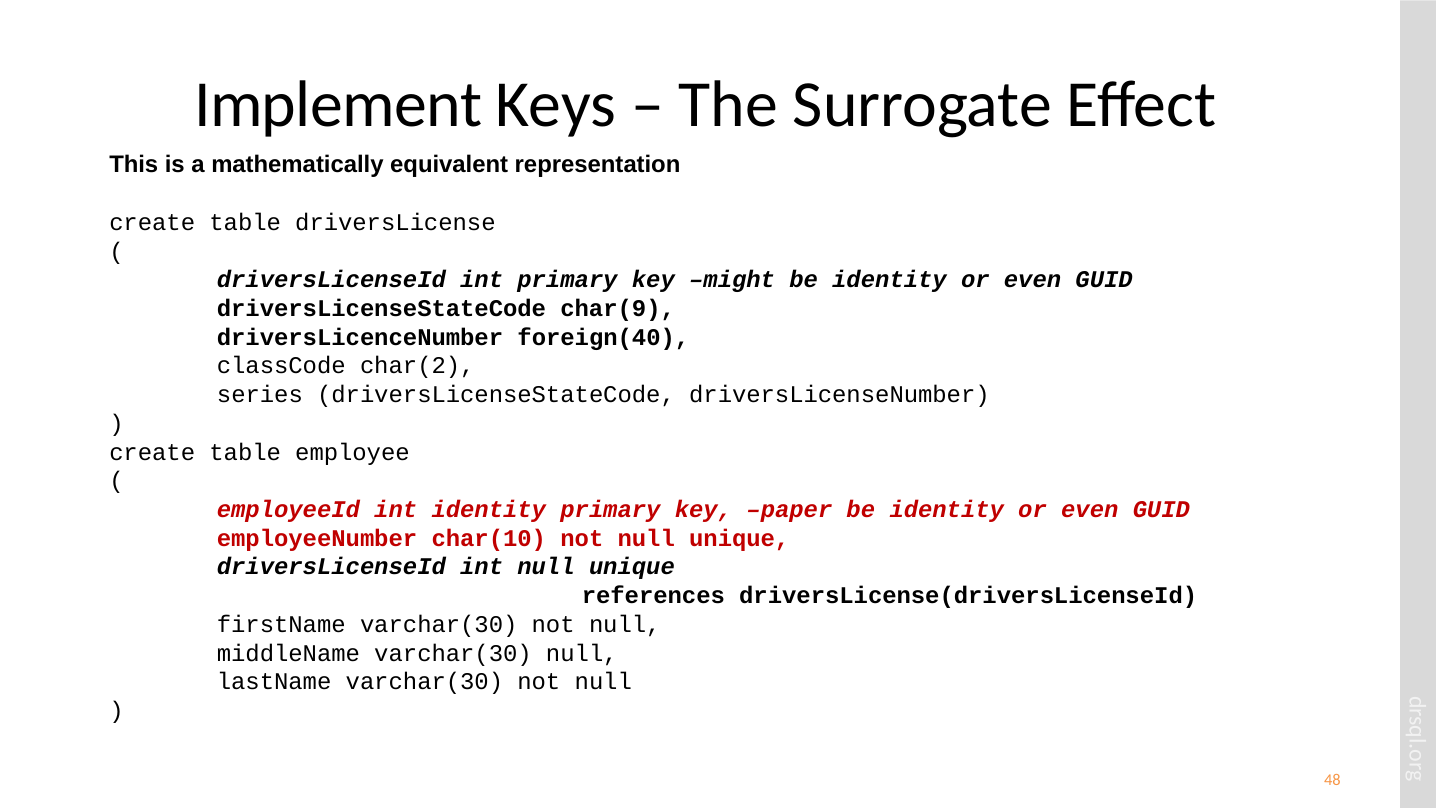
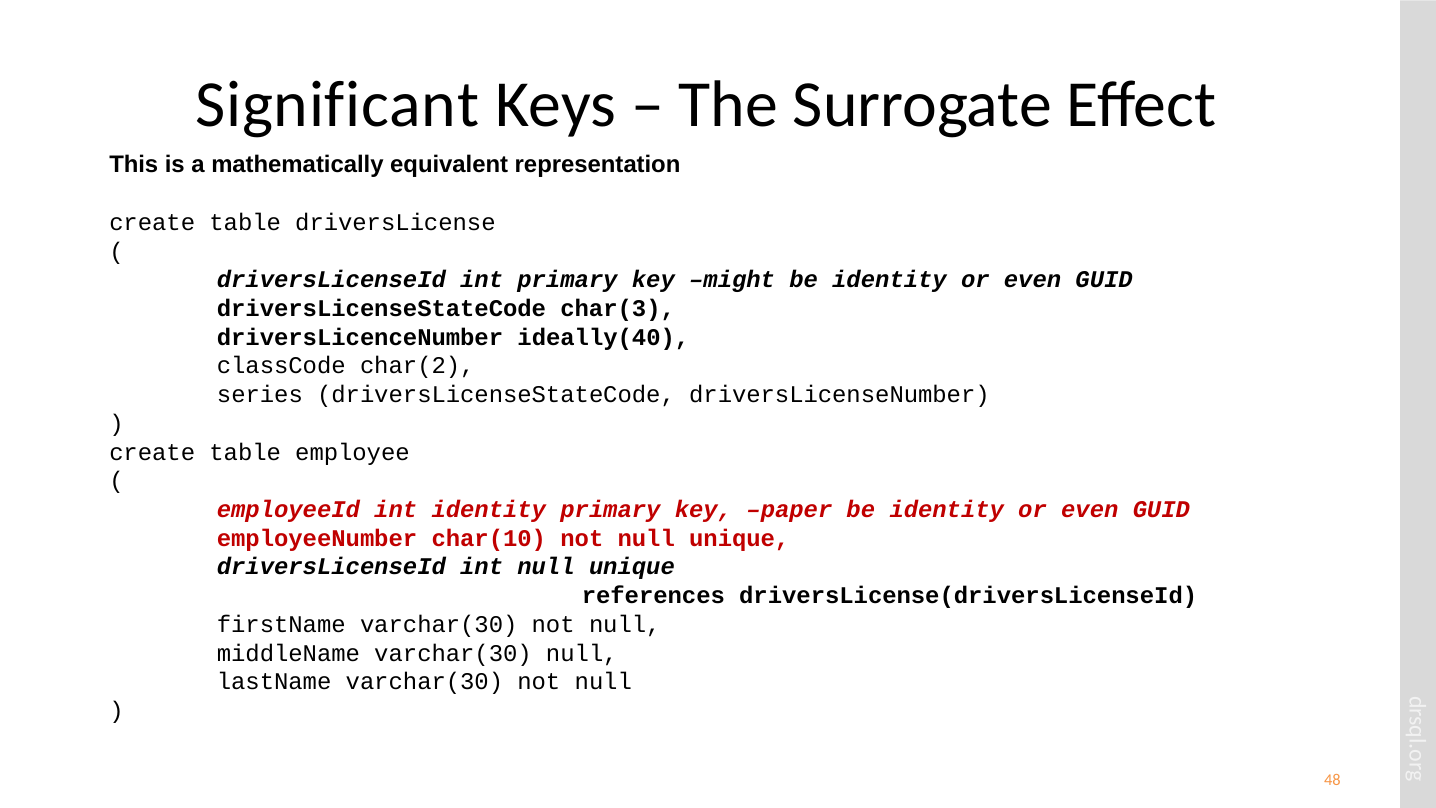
Implement: Implement -> Significant (337, 104)
char(9: char(9 -> char(3 (618, 308)
foreign(40: foreign(40 -> ideally(40 (603, 337)
